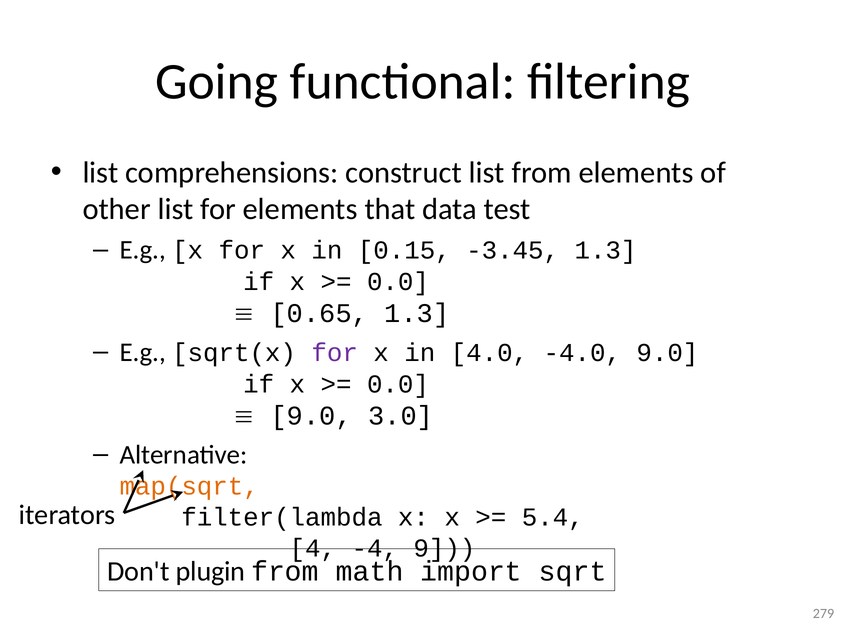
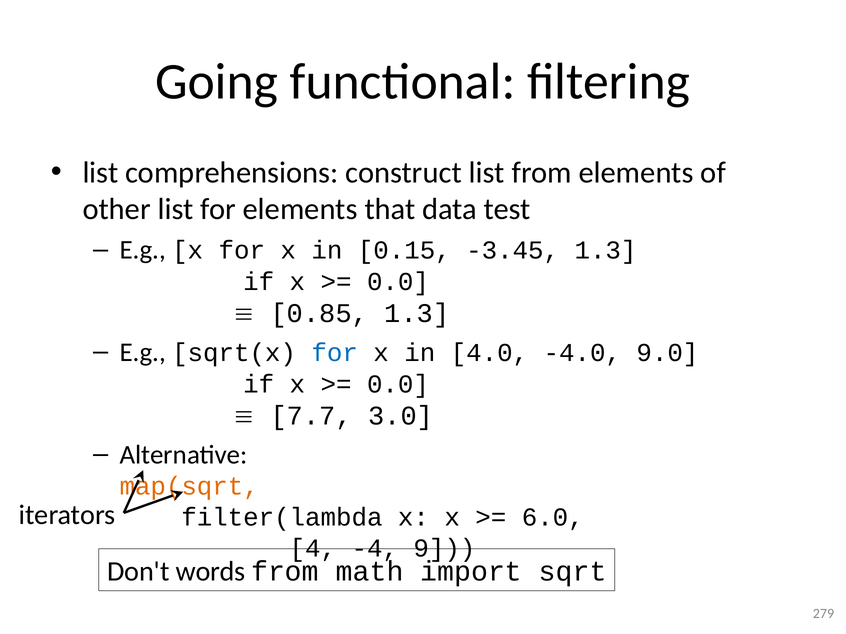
0.65: 0.65 -> 0.85 (319, 314)
for colour: purple -> blue (335, 353)
9.0: 9.0 -> 7.7 (311, 416)
5.4: 5.4 -> 6.0 (553, 518)
plugin: plugin -> words (210, 572)
